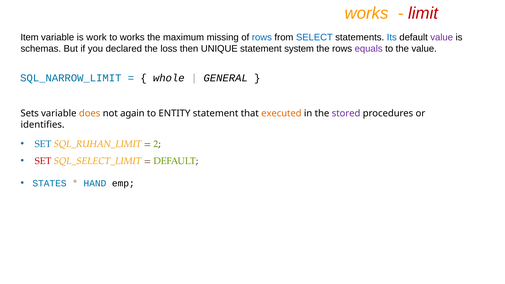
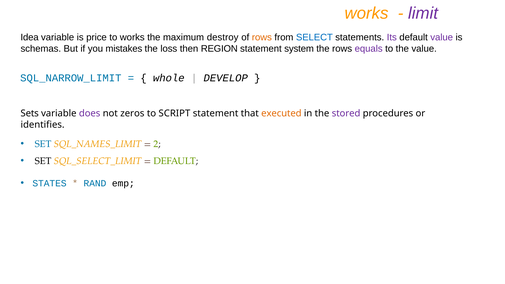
limit colour: red -> purple (423, 13)
Item: Item -> Idea (30, 37)
work: work -> price (97, 37)
missing: missing -> destroy (223, 37)
rows colour: blue -> orange (262, 37)
Its colour: blue -> purple (392, 37)
declared: declared -> mistakes (124, 49)
UNIQUE: UNIQUE -> REGION (219, 49)
GENERAL: GENERAL -> DEVELOP (226, 78)
does colour: orange -> purple (90, 113)
again: again -> zeros (132, 113)
ENTITY: ENTITY -> SCRIPT (174, 113)
SQL_RUHAN_LIMIT: SQL_RUHAN_LIMIT -> SQL_NAMES_LIMIT (98, 144)
SET colour: red -> black (43, 161)
HAND: HAND -> RAND (95, 183)
